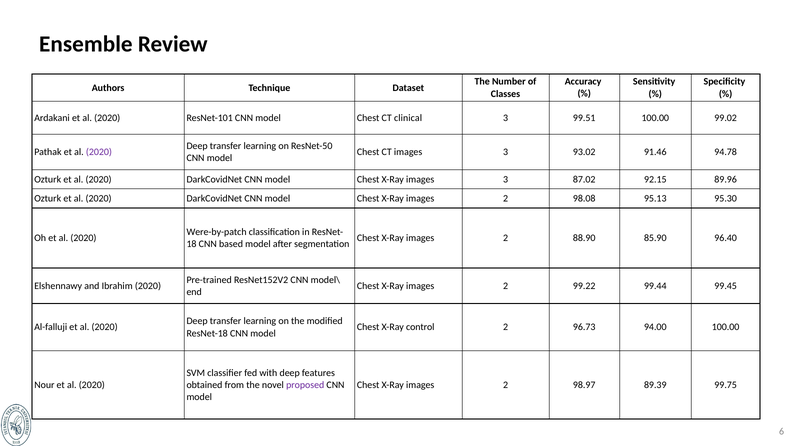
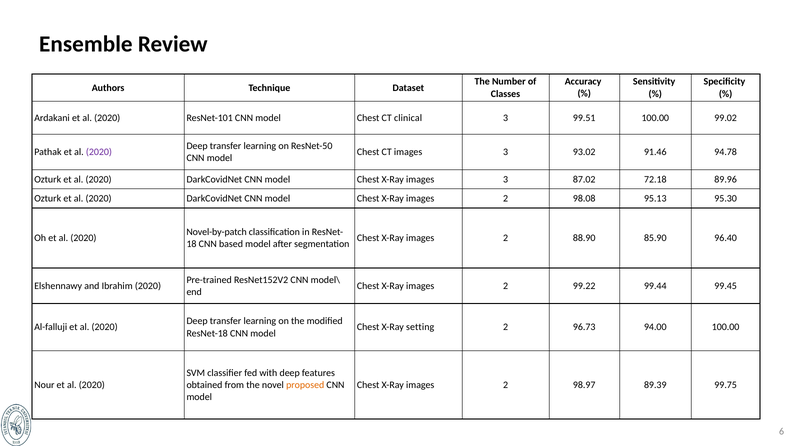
92.15: 92.15 -> 72.18 (655, 179)
Were-by-patch: Were-by-patch -> Novel-by-patch (217, 232)
control: control -> setting (420, 327)
proposed colour: purple -> orange (305, 385)
